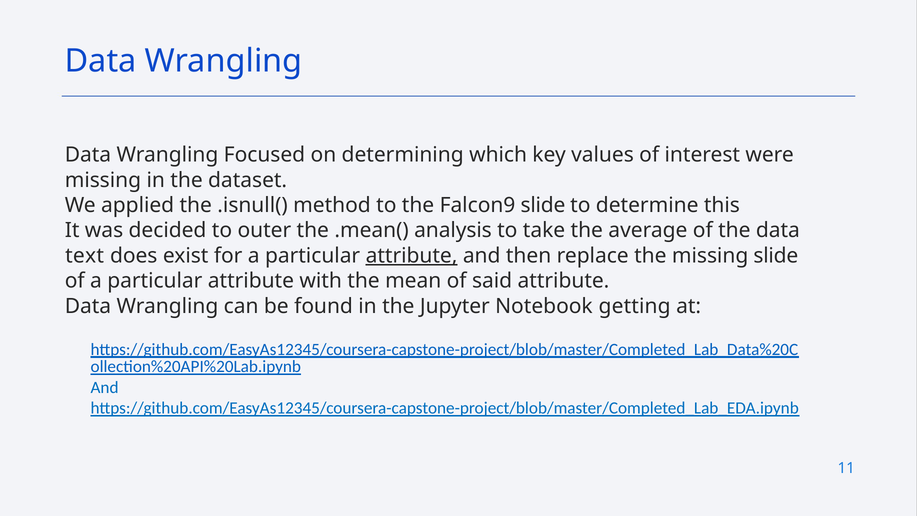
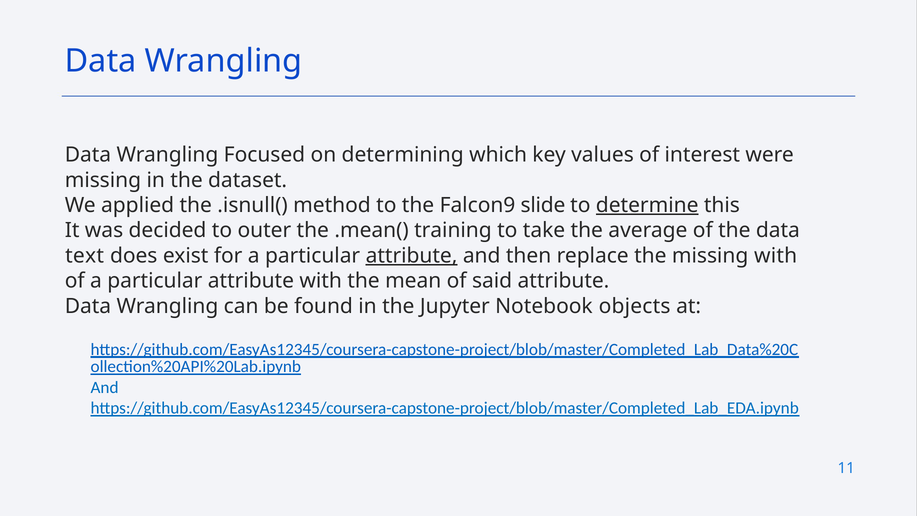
determine underline: none -> present (647, 205)
analysis: analysis -> training (453, 230)
missing slide: slide -> with (776, 256)
getting: getting -> objects (635, 306)
